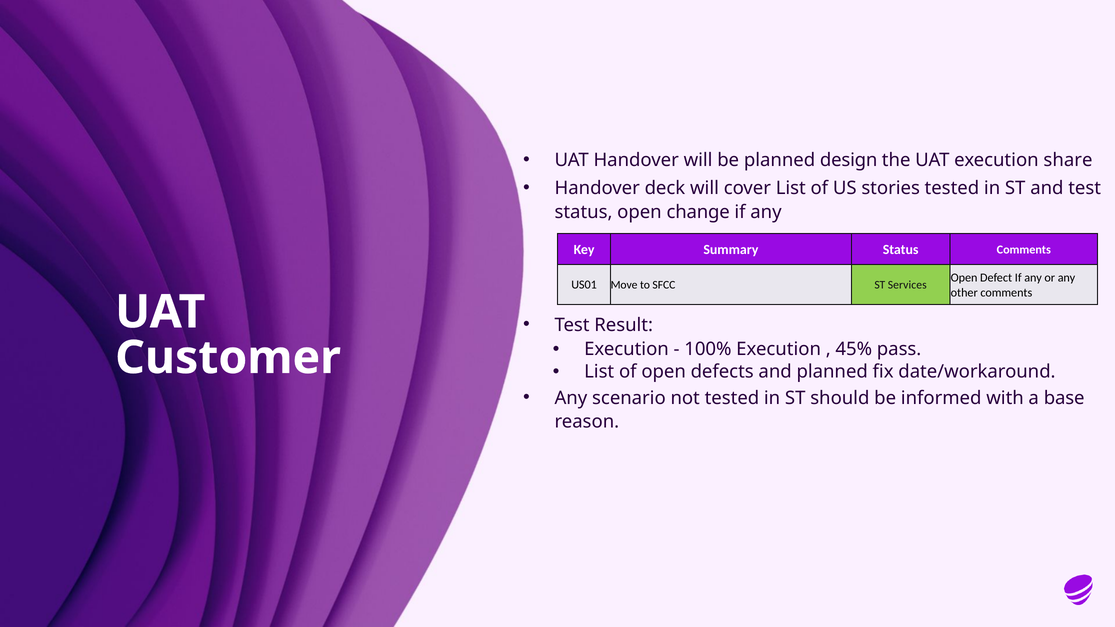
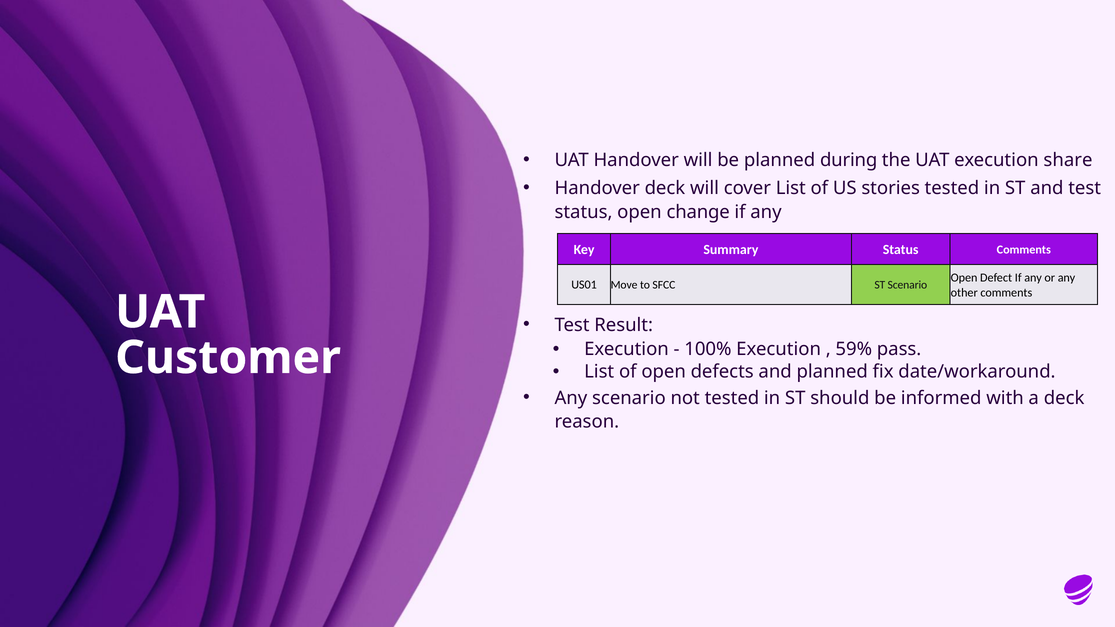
design: design -> during (849, 160)
ST Services: Services -> Scenario (907, 285)
45%: 45% -> 59% (854, 349)
a base: base -> deck (1064, 398)
